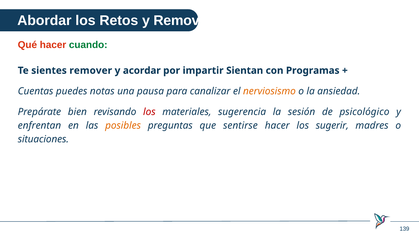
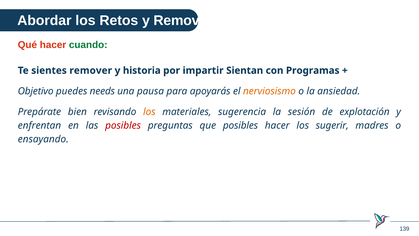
acordar: acordar -> historia (142, 70)
Cuentas: Cuentas -> Objetivo (36, 91)
notas: notas -> needs (102, 91)
canalizar: canalizar -> apoyarás (210, 91)
los colour: red -> orange (149, 112)
psicológico: psicológico -> explotación (365, 112)
posibles colour: orange -> red (123, 125)
que sentirse: sentirse -> posibles (240, 125)
situaciones: situaciones -> ensayando (43, 139)
